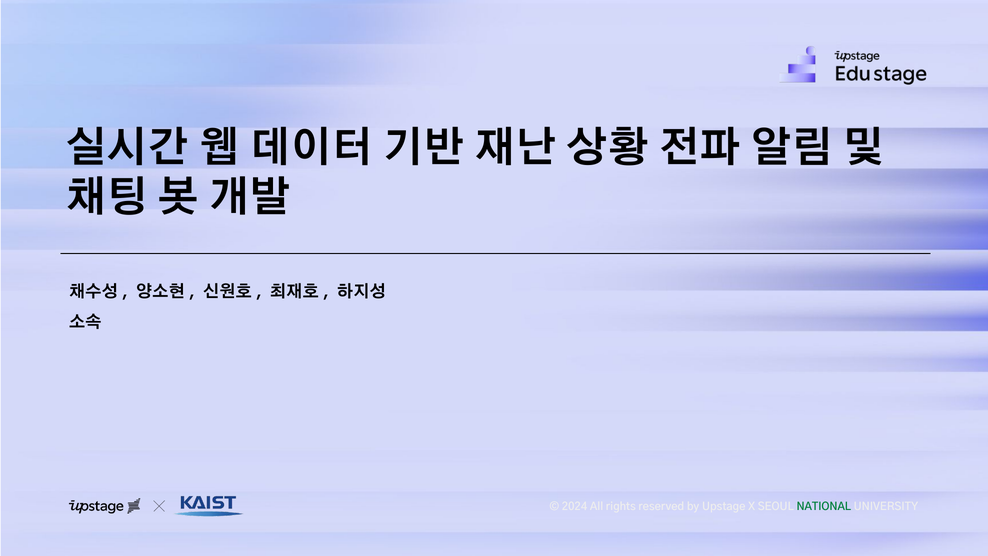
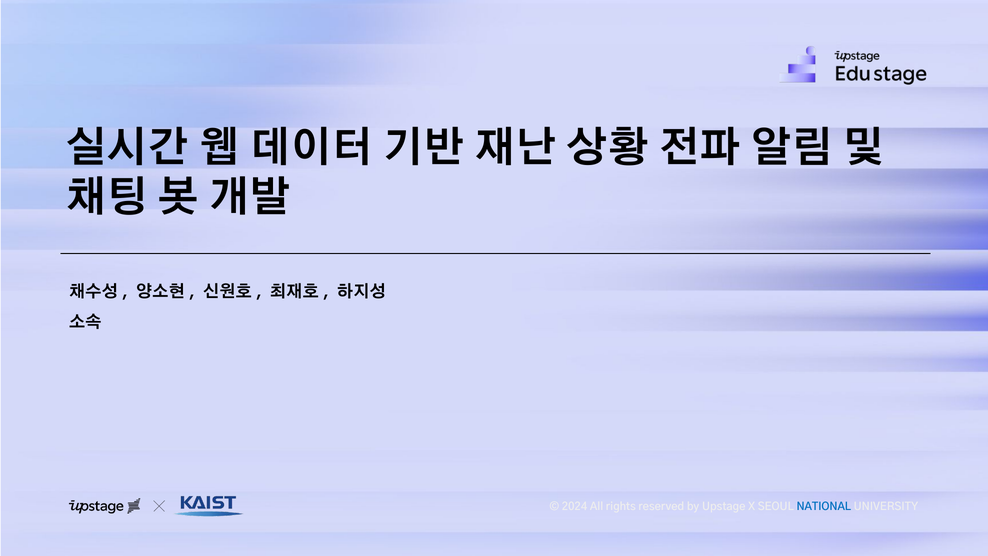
NATIONAL colour: green -> blue (824, 506)
